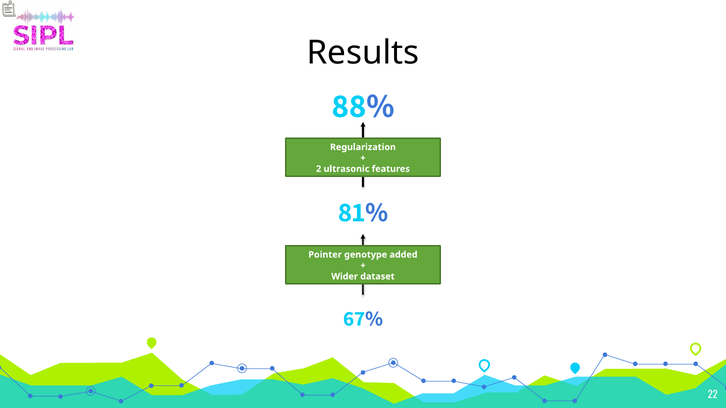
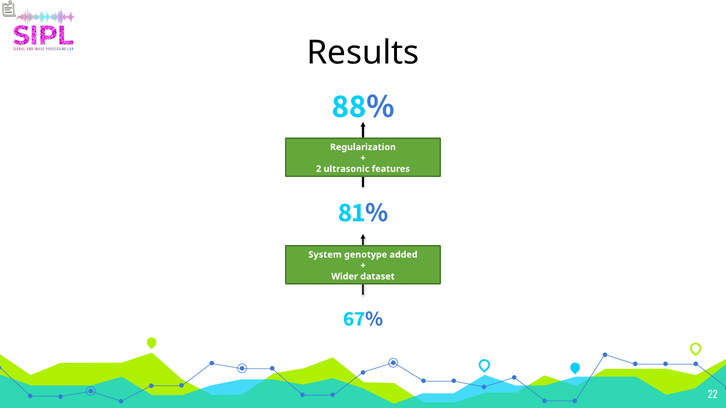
Pointer: Pointer -> System (325, 255)
